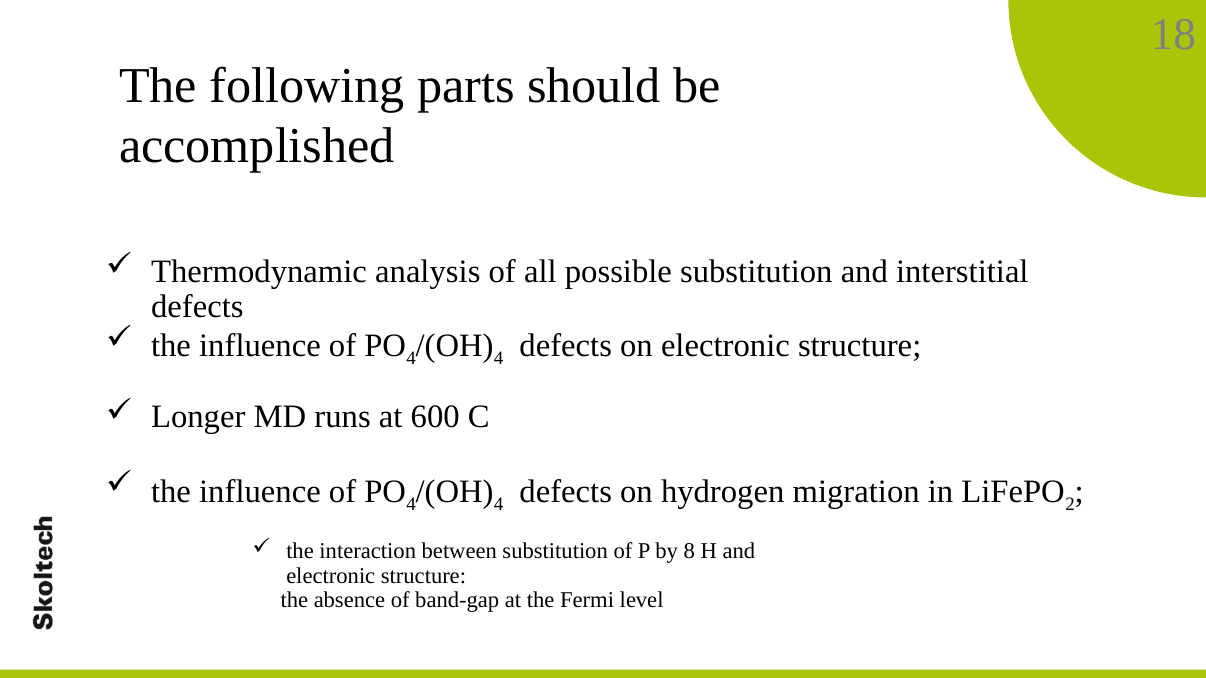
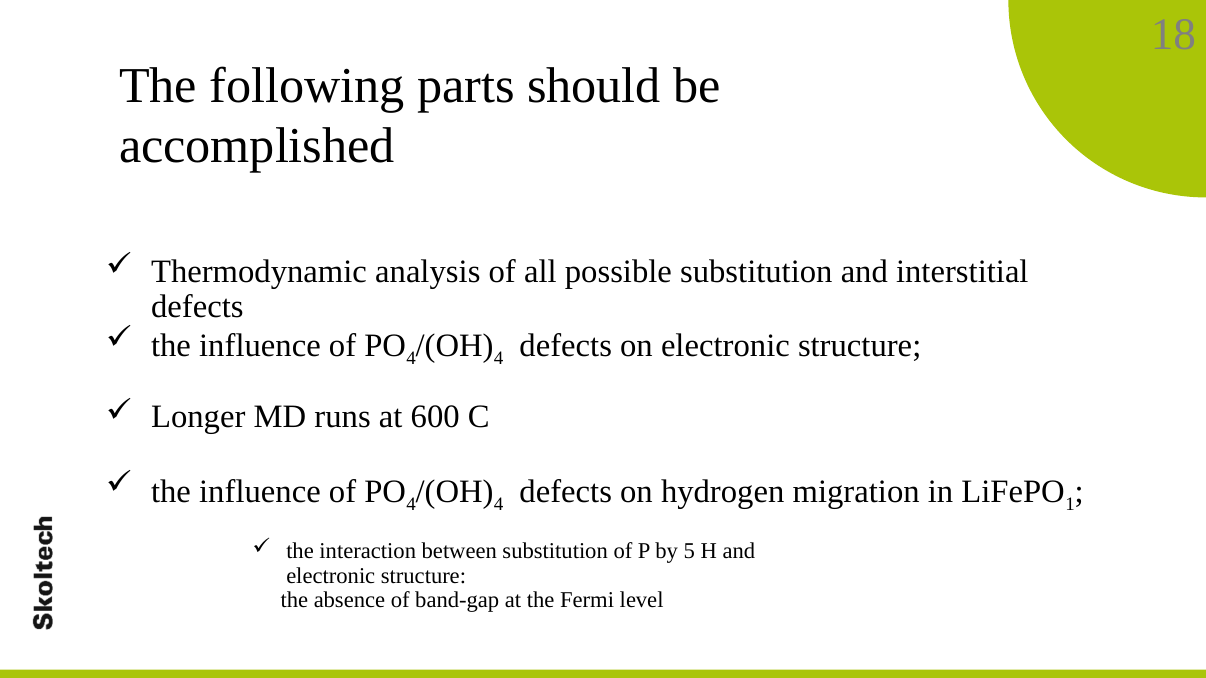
2: 2 -> 1 (1070, 504)
8: 8 -> 5 (689, 552)
